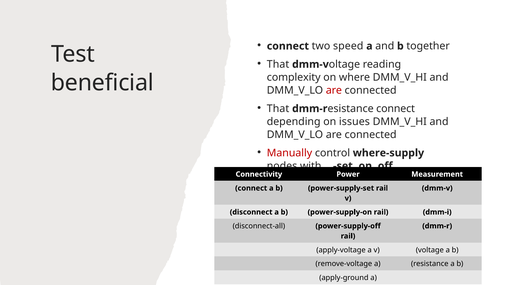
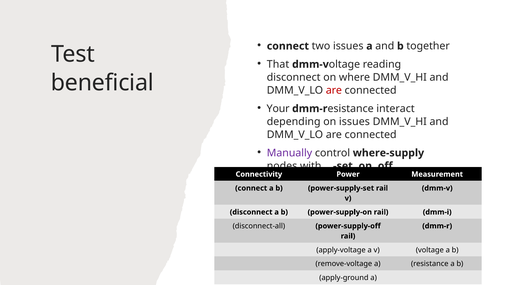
two speed: speed -> issues (348, 46)
complexity: complexity -> disconnect (294, 77)
That: That -> Your (278, 109)
connect: connect -> interact (396, 109)
Manually colour: red -> purple (289, 153)
